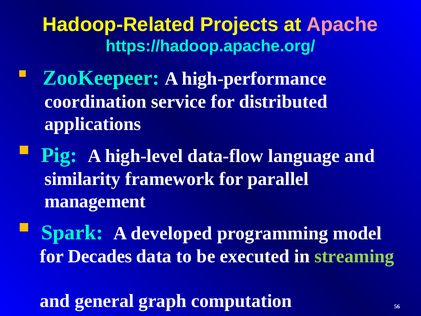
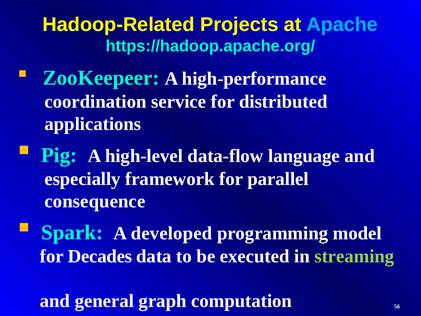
Apache colour: pink -> light blue (342, 25)
similarity: similarity -> especially (83, 179)
management: management -> consequence (95, 201)
